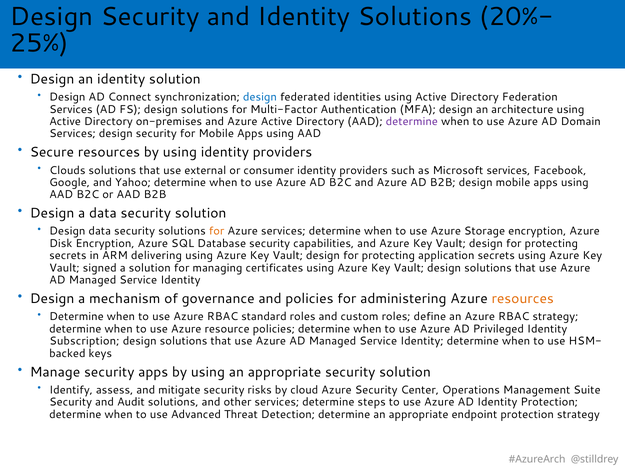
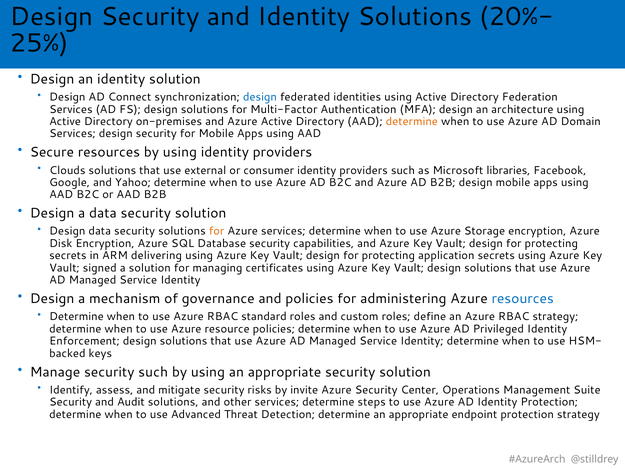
determine colour: purple -> orange (412, 121)
Microsoft services: services -> libraries (508, 170)
resources colour: orange -> blue (523, 299)
Subscription: Subscription -> Enforcement (84, 341)
security apps: apps -> such (153, 372)
cloud: cloud -> invite (304, 390)
